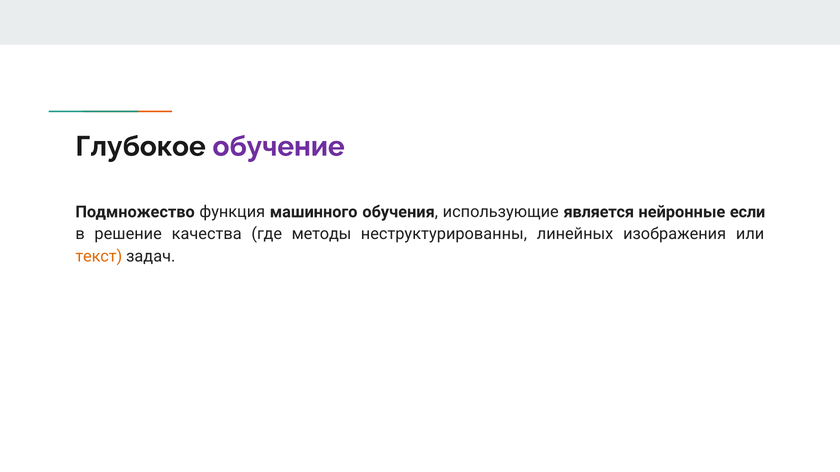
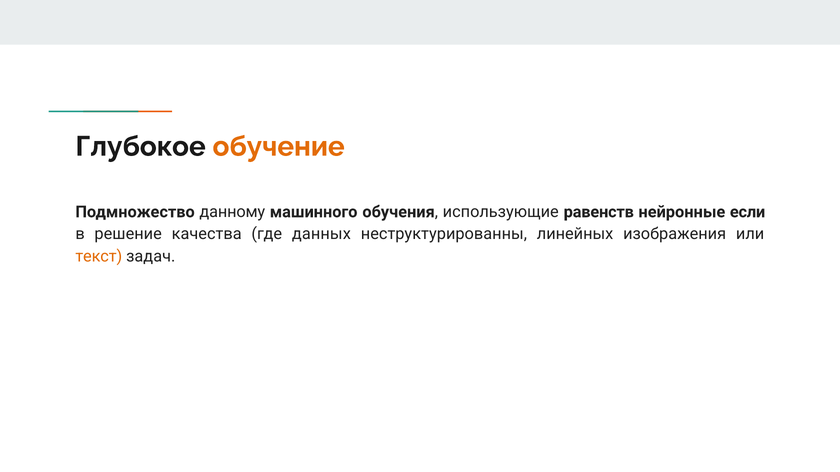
обучение colour: purple -> orange (279, 147)
функция: функция -> данному (232, 212)
является: является -> равенств (599, 212)
методы: методы -> данных (321, 234)
